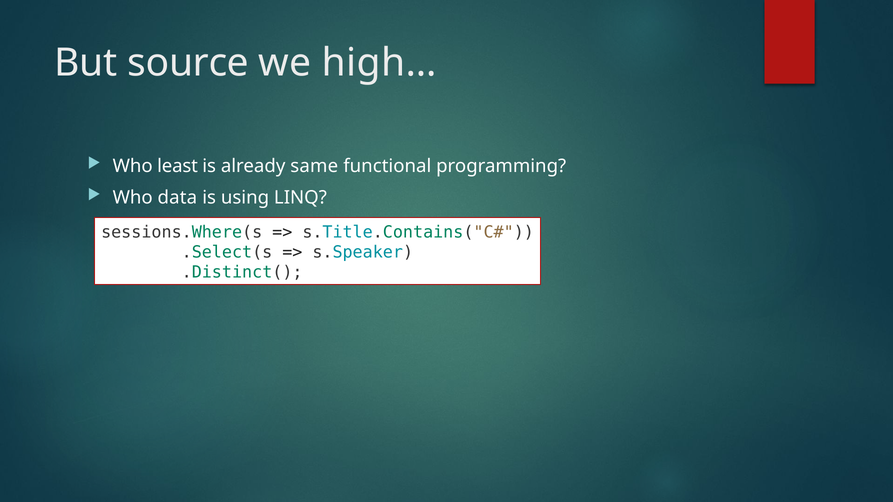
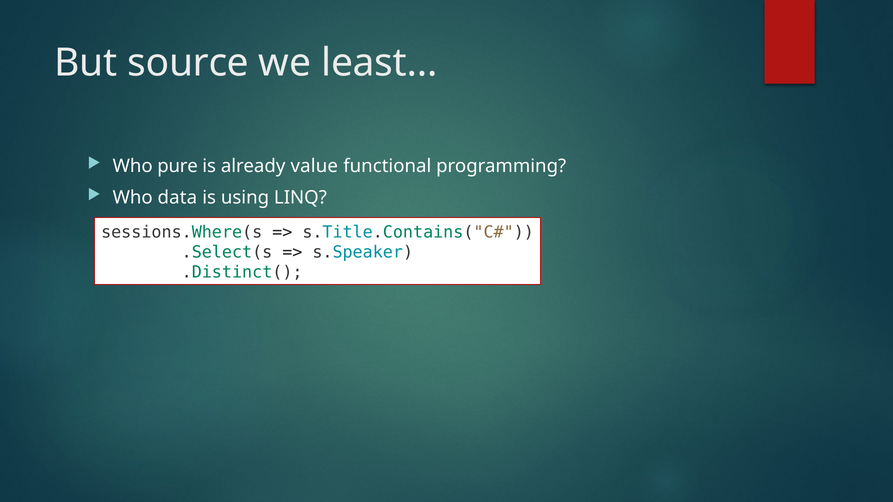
high…: high… -> least… (379, 63)
least: least -> pure (178, 166)
same: same -> value (314, 166)
